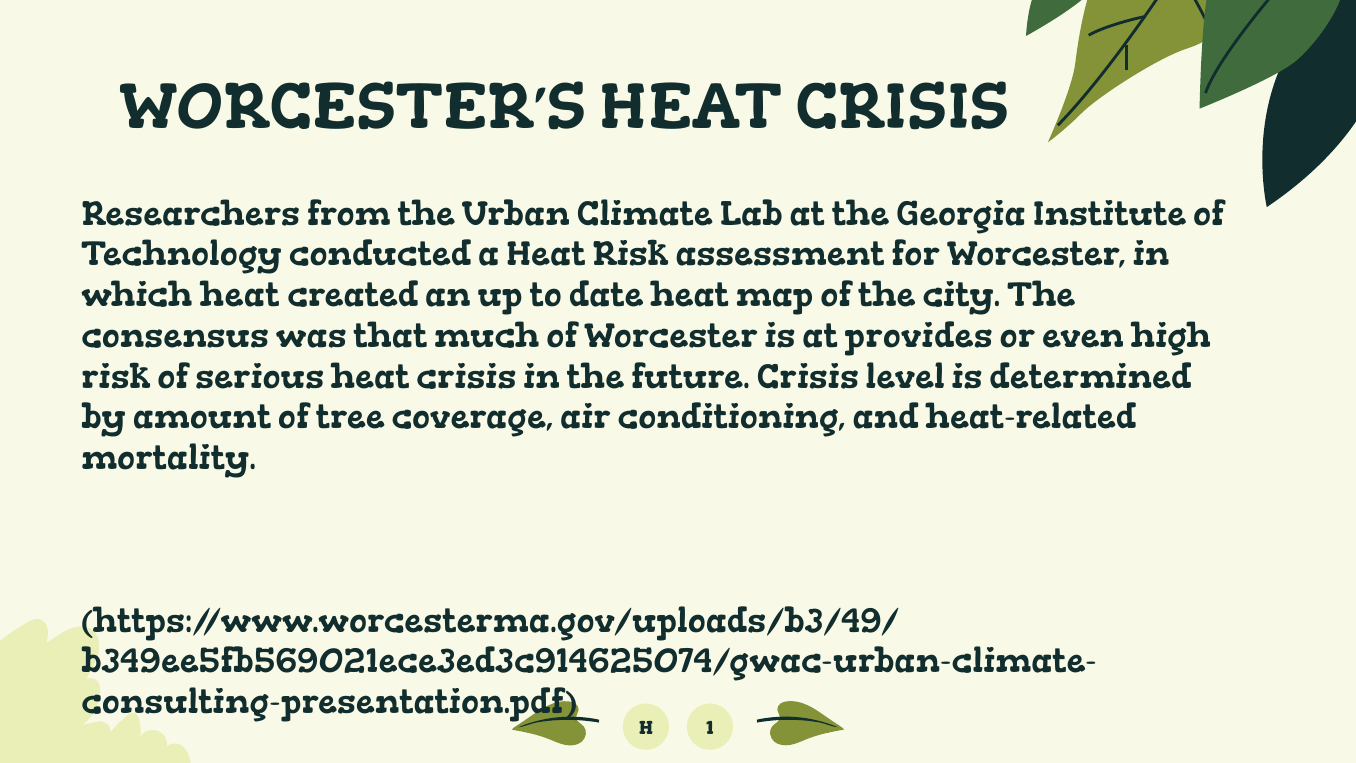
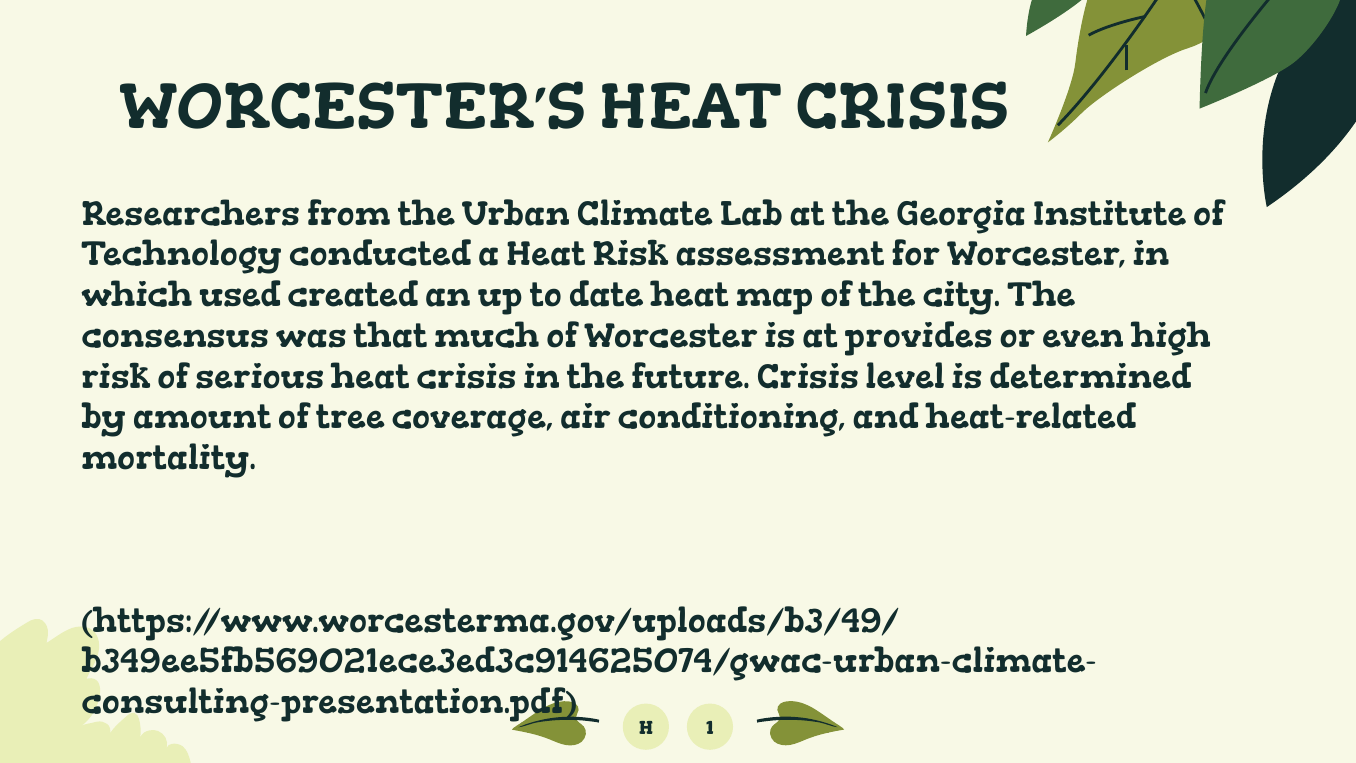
which heat: heat -> used (240, 295)
